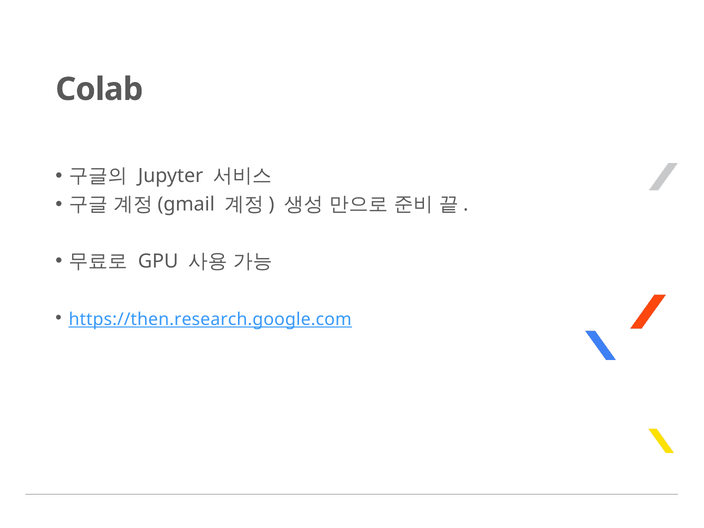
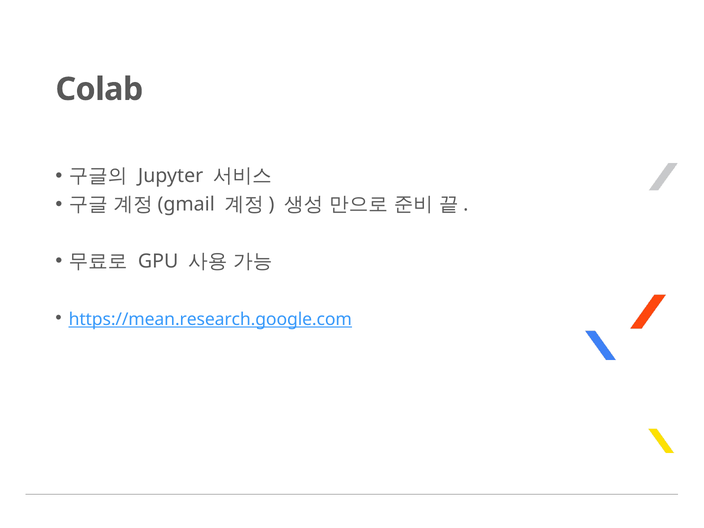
https://then.research.google.com: https://then.research.google.com -> https://mean.research.google.com (210, 319)
